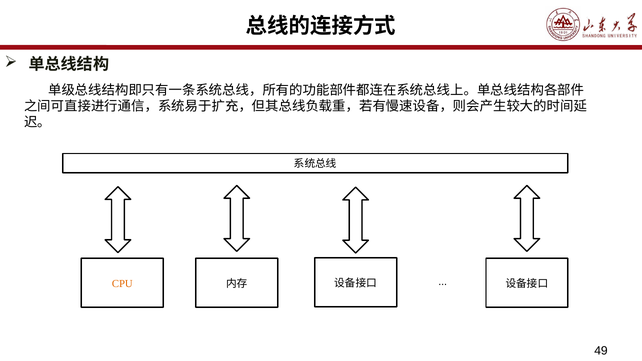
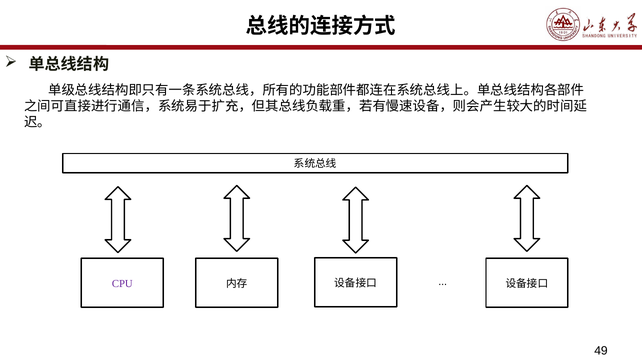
CPU colour: orange -> purple (122, 284)
